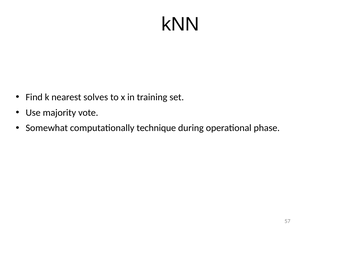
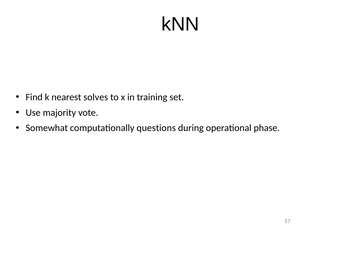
technique: technique -> questions (156, 128)
